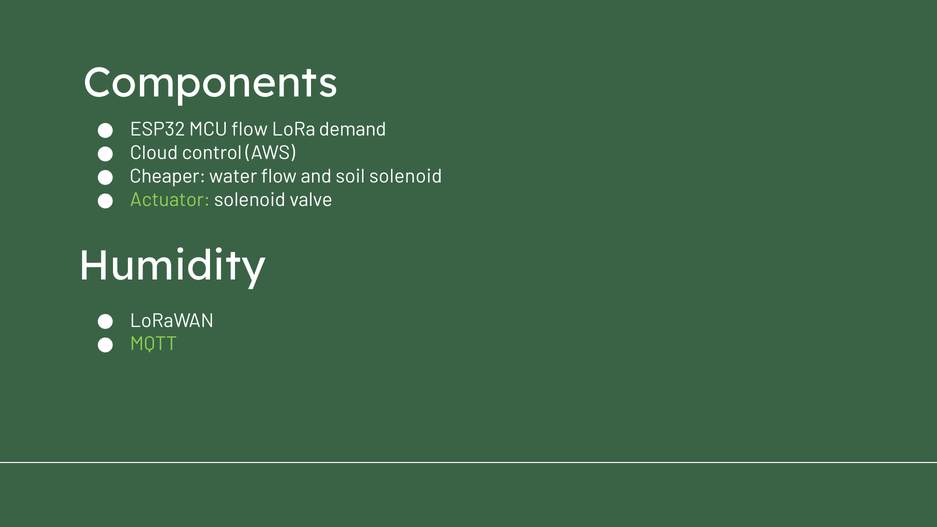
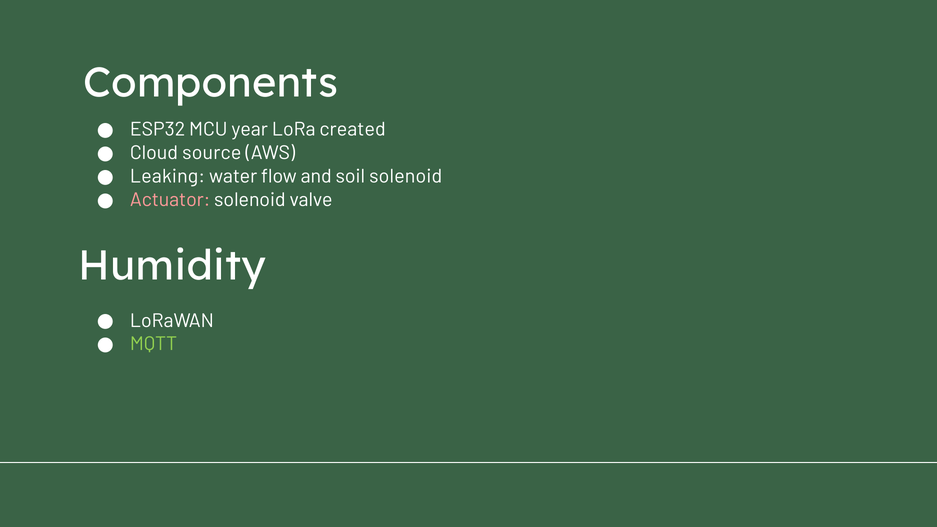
MCU flow: flow -> year (250, 130)
demand: demand -> created (353, 130)
control: control -> source (212, 153)
Cheaper: Cheaper -> Leaking (168, 176)
Actuator colour: light green -> pink (170, 200)
